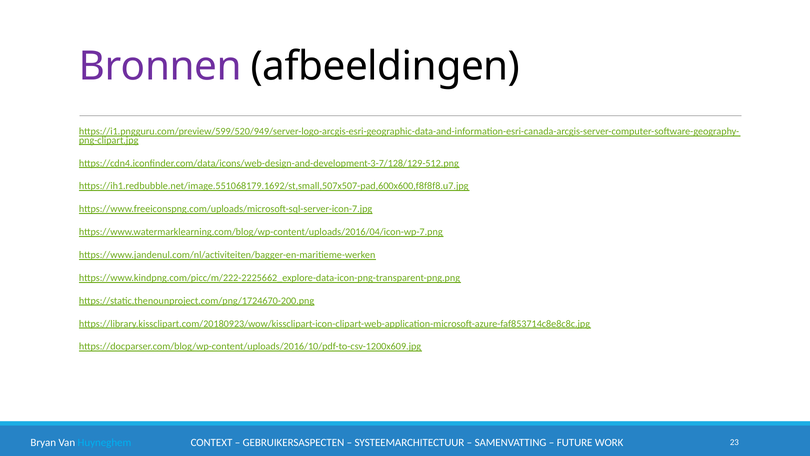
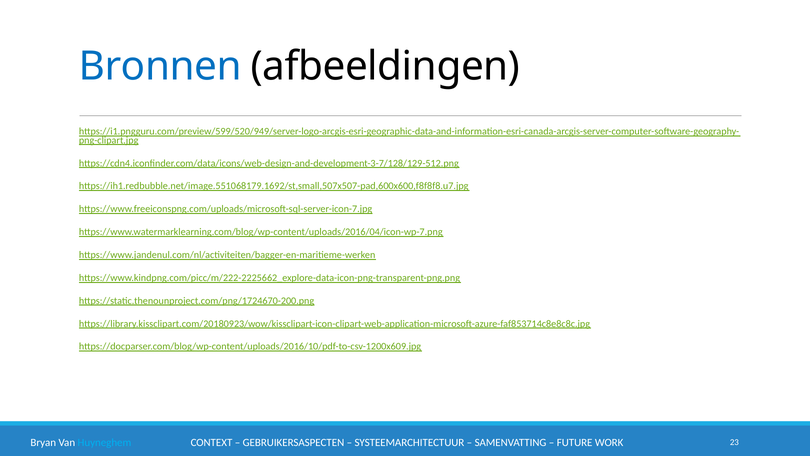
Bronnen colour: purple -> blue (160, 66)
